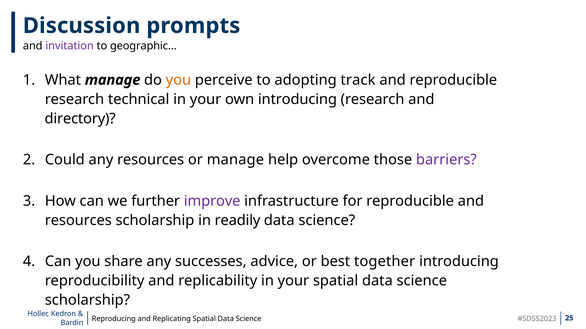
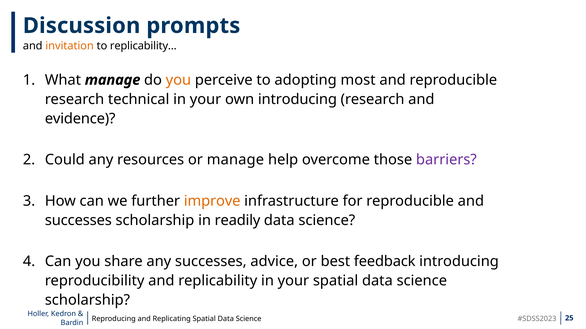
invitation colour: purple -> orange (70, 46)
geographic…: geographic… -> replicability… (143, 46)
track: track -> most (358, 80)
directory: directory -> evidence (80, 119)
improve colour: purple -> orange (212, 201)
resources: resources -> successes (78, 221)
together: together -> feedback (385, 262)
